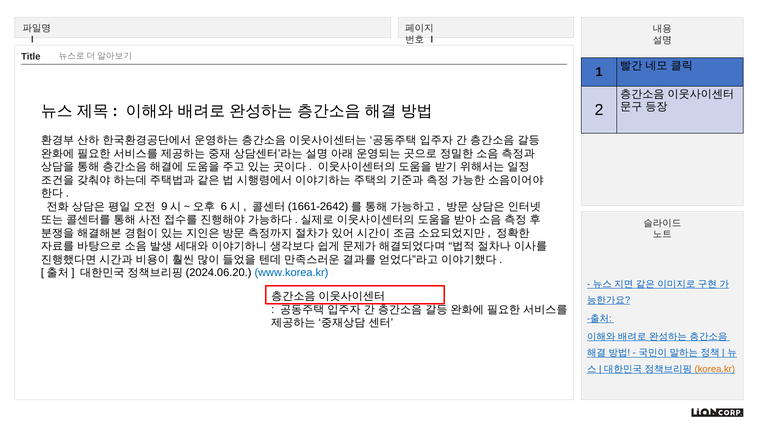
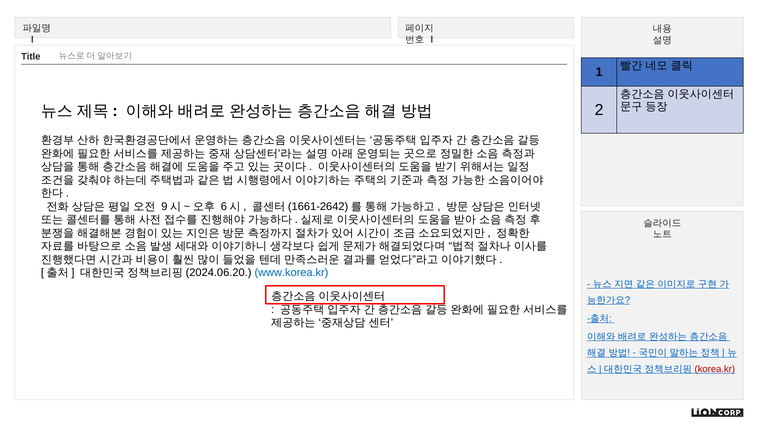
korea.kr colour: orange -> red (715, 369)
